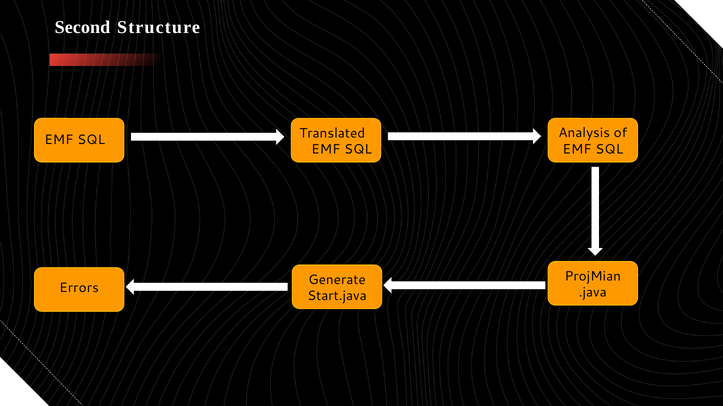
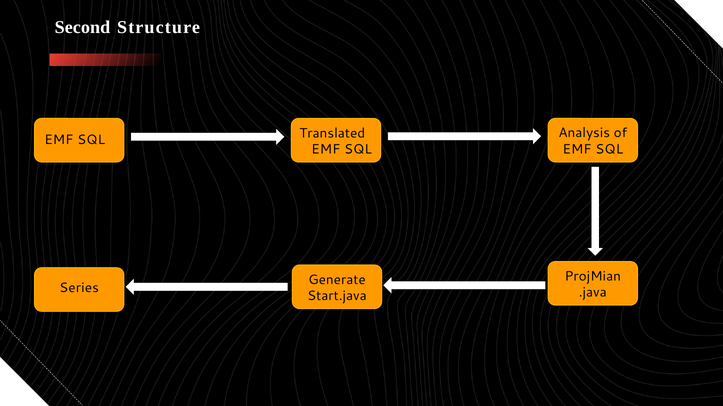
Errors: Errors -> Series (79, 288)
